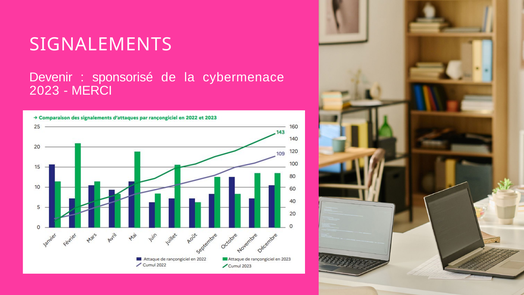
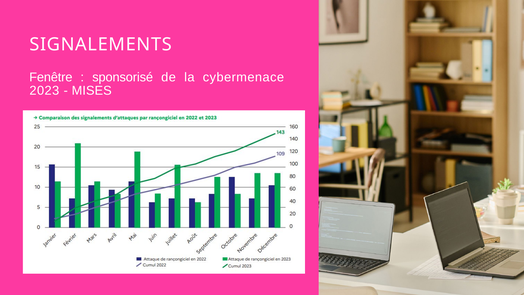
Devenir: Devenir -> Fenêtre (51, 77)
MERCI: MERCI -> MISES (92, 91)
